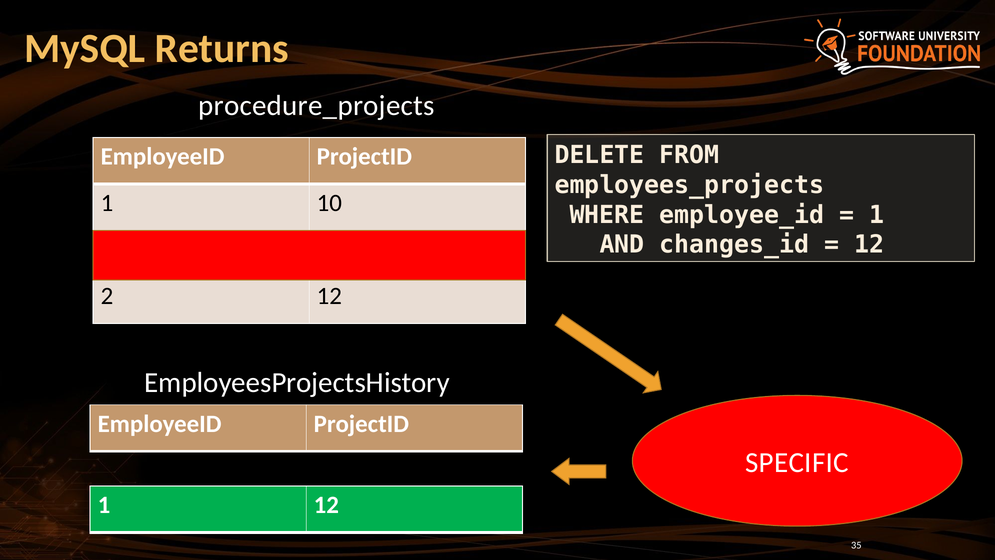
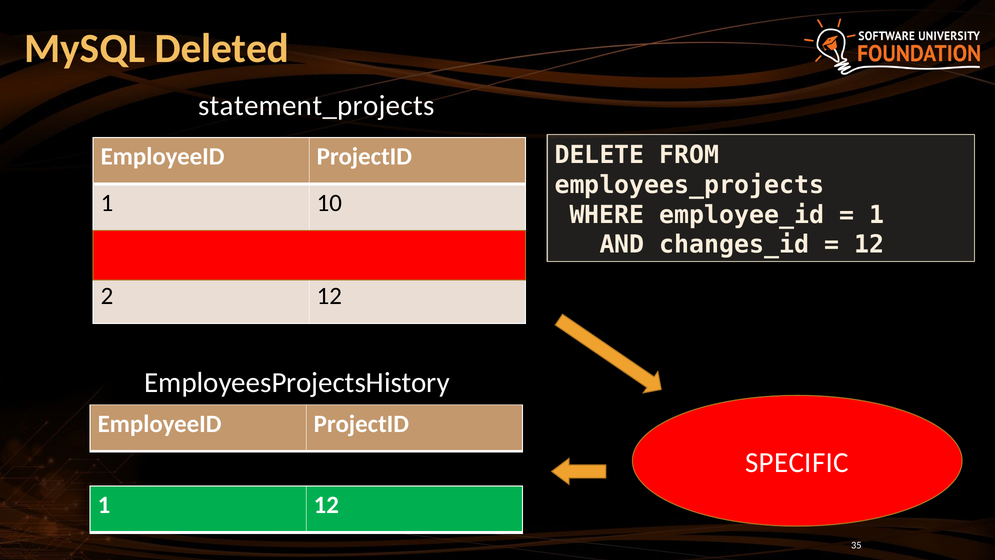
Returns: Returns -> Deleted (222, 48)
procedure_projects: procedure_projects -> statement_projects (316, 105)
